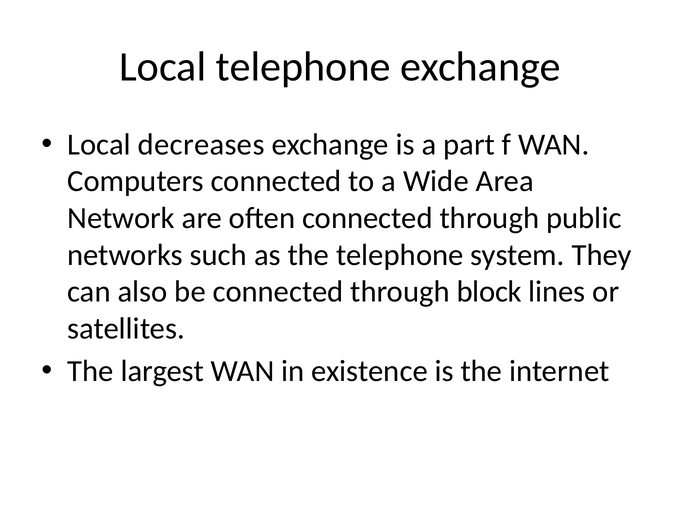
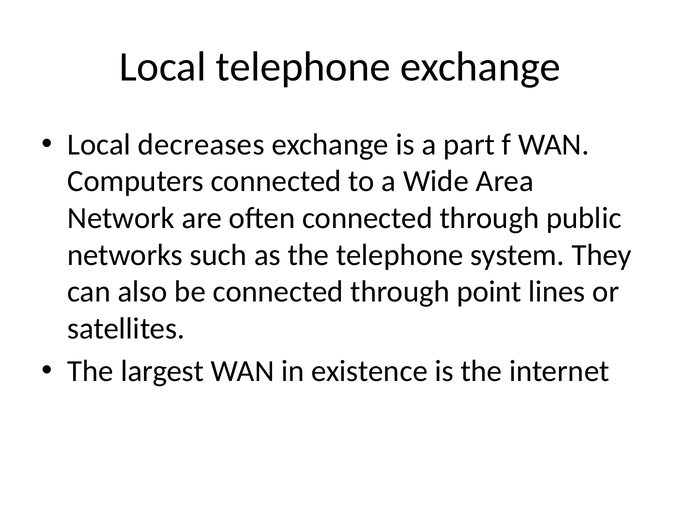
block: block -> point (489, 292)
